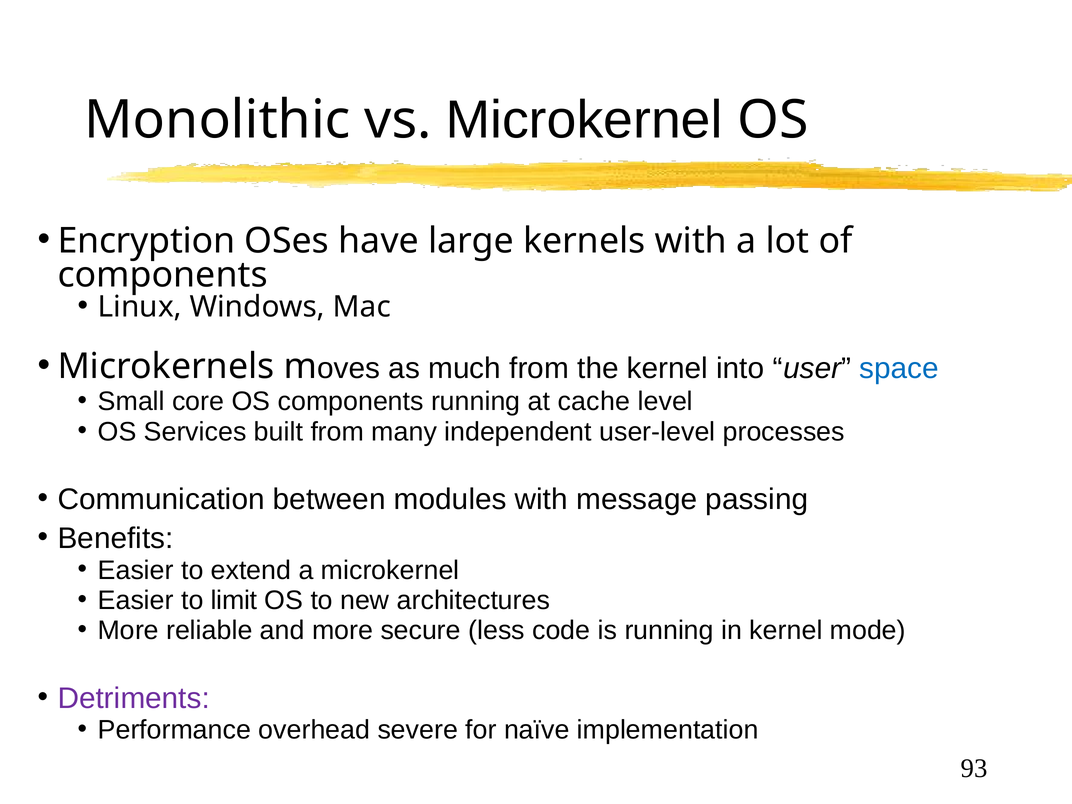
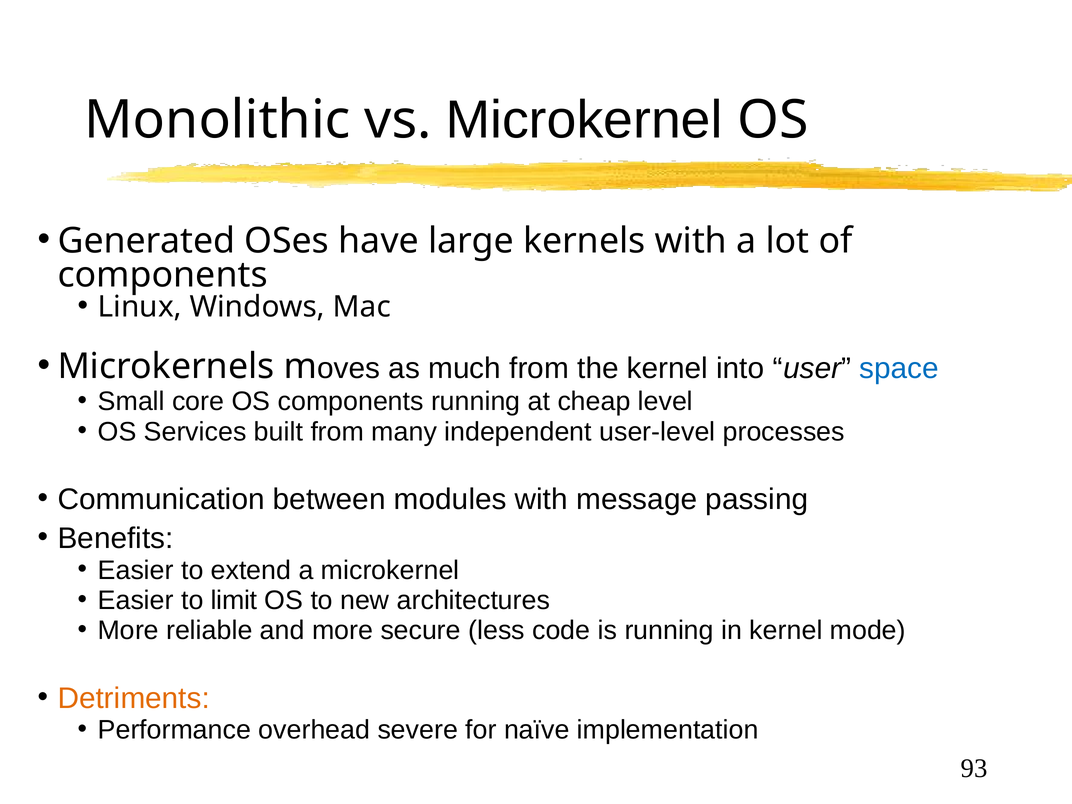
Encryption: Encryption -> Generated (146, 241)
cache: cache -> cheap (594, 402)
Detriments colour: purple -> orange (134, 698)
